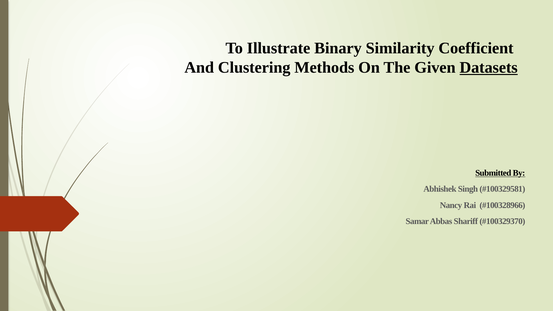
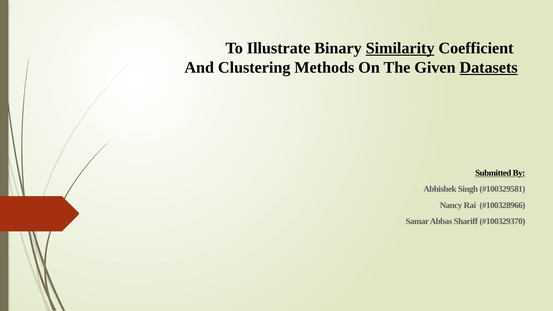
Similarity underline: none -> present (400, 48)
